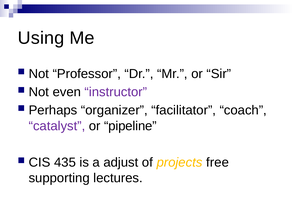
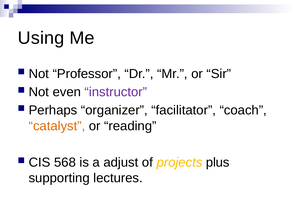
catalyst colour: purple -> orange (57, 126)
pipeline: pipeline -> reading (130, 126)
435: 435 -> 568 (65, 163)
free: free -> plus (218, 163)
